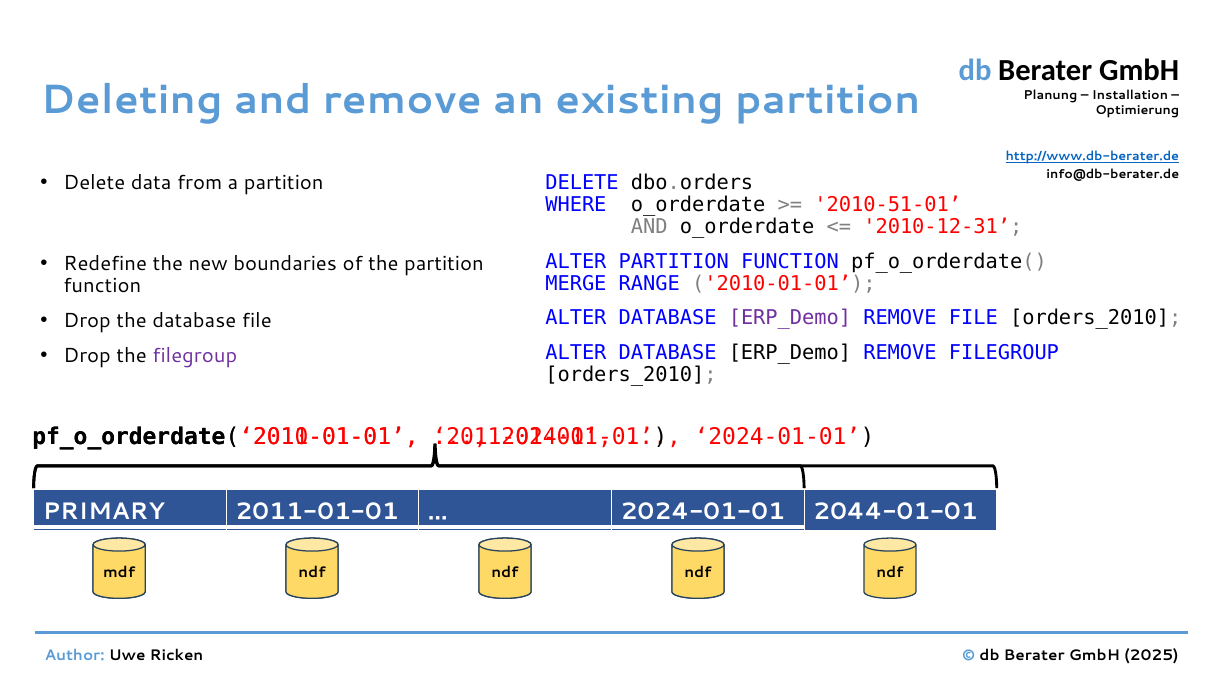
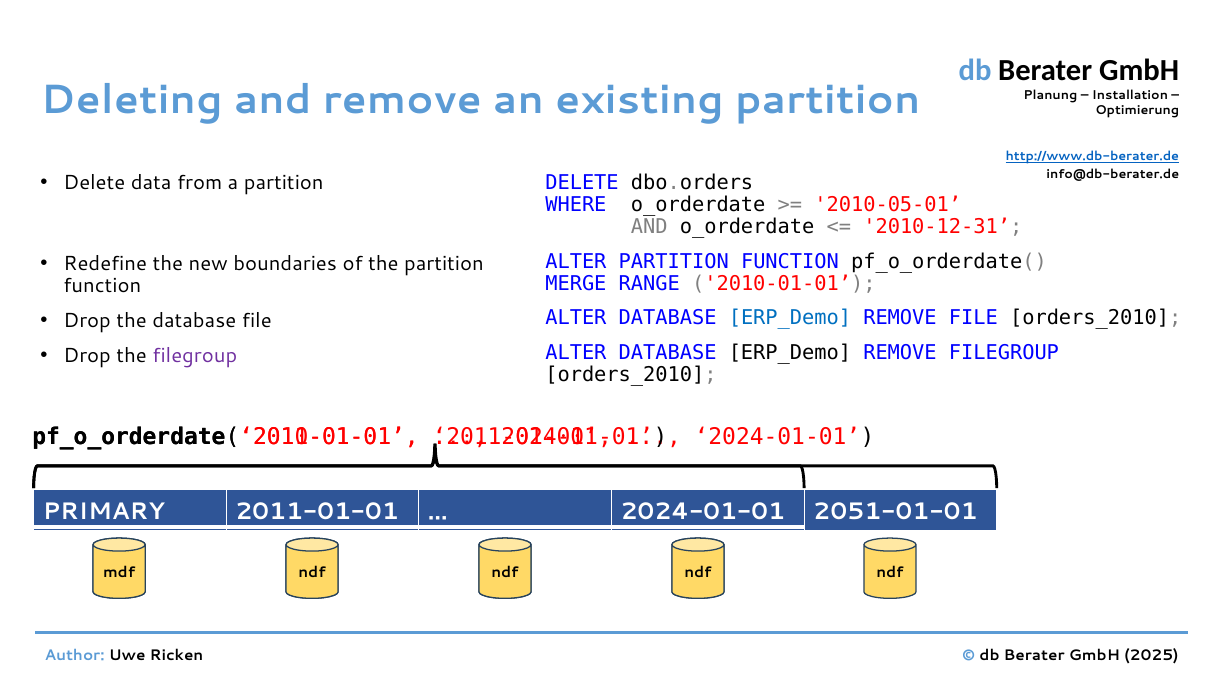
2010-51-01: 2010-51-01 -> 2010-05-01 (888, 205)
ERP_Demo colour: purple -> blue (790, 318)
2044-01-01: 2044-01-01 -> 2051-01-01 (895, 512)
